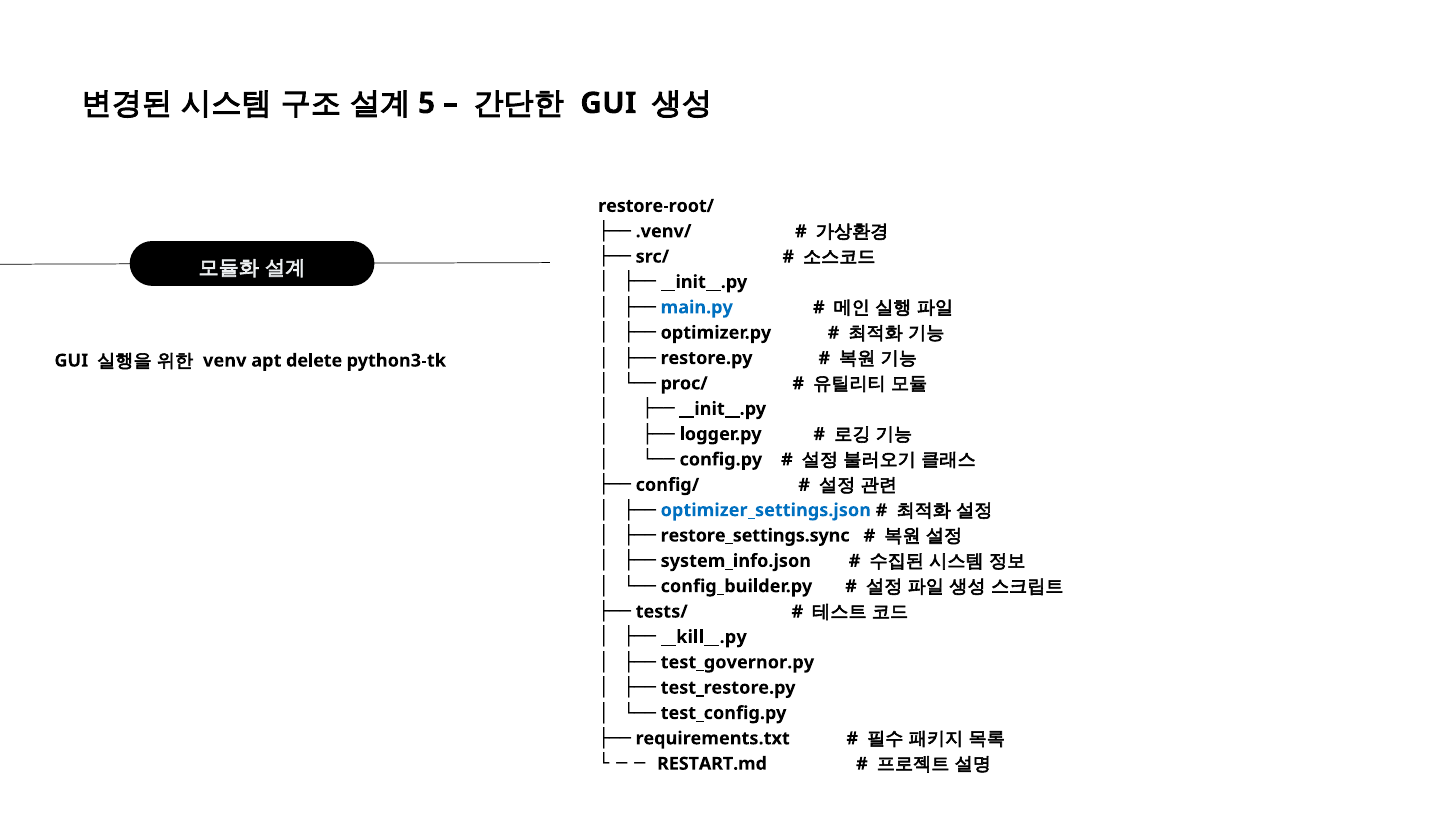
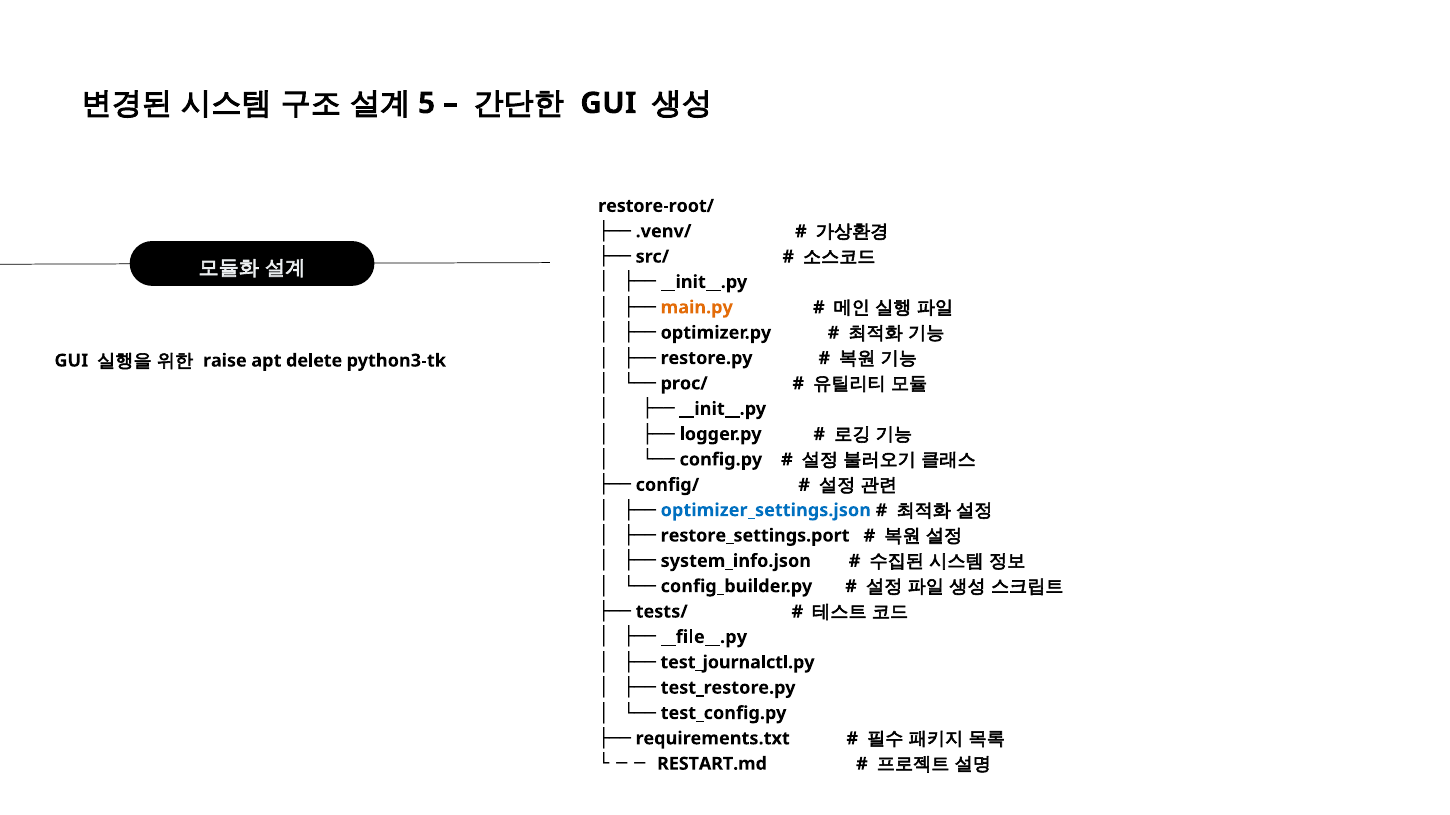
main.py colour: blue -> orange (697, 308)
venv: venv -> raise (225, 361)
restore_settings.sync: restore_settings.sync -> restore_settings.port (755, 536)
__kill__.py: __kill__.py -> __file__.py (704, 637)
test_governor.py: test_governor.py -> test_journalctl.py (737, 663)
